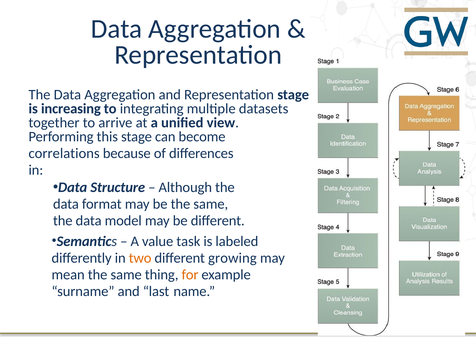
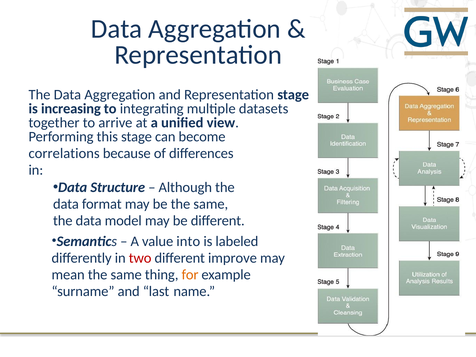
task: task -> into (188, 241)
two colour: orange -> red (140, 258)
growing: growing -> improve (232, 258)
